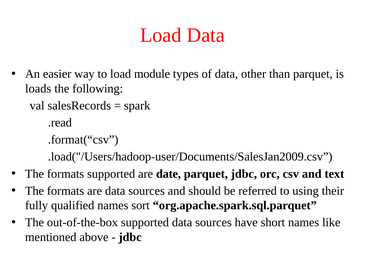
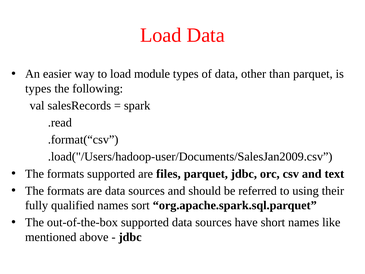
loads: loads -> types (38, 88)
date: date -> files (168, 174)
